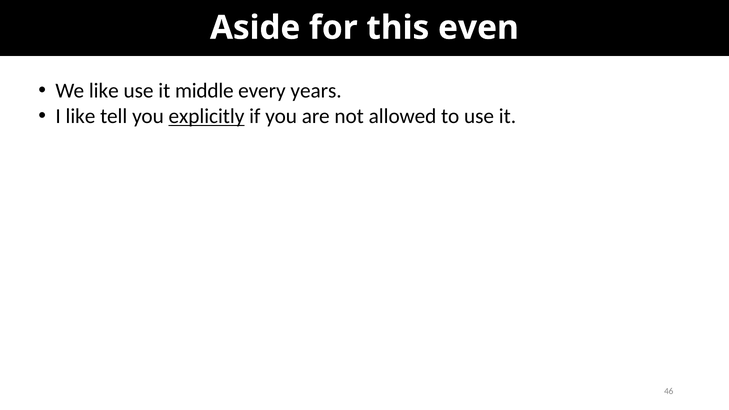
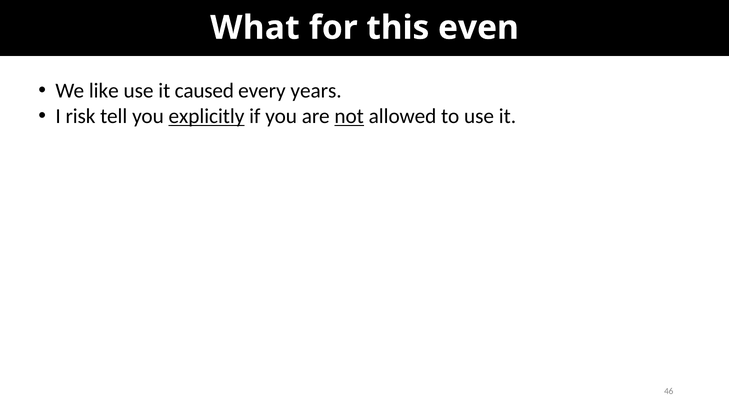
Aside: Aside -> What (255, 28)
middle: middle -> caused (204, 91)
I like: like -> risk (81, 116)
not underline: none -> present (349, 116)
